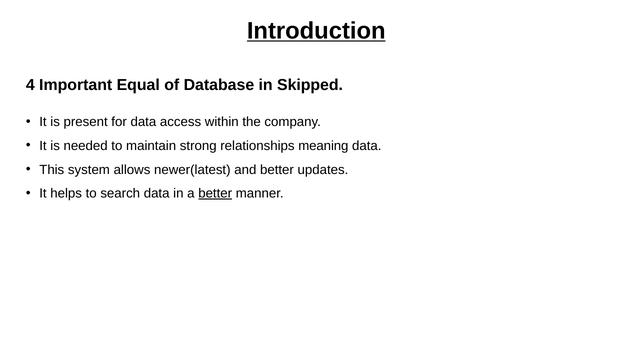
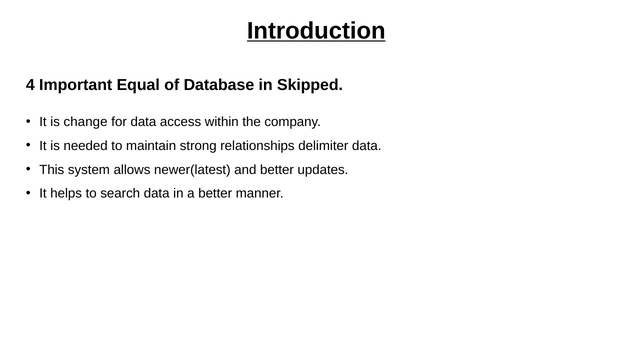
present: present -> change (86, 122)
meaning: meaning -> delimiter (323, 146)
better underline: present -> none (215, 194)
